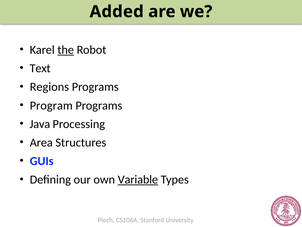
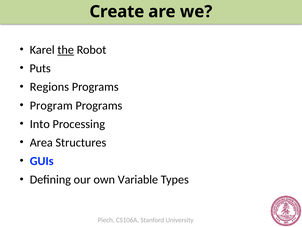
Added: Added -> Create (117, 12)
Text: Text -> Puts (40, 68)
Java: Java -> Into (40, 124)
Variable underline: present -> none (138, 179)
